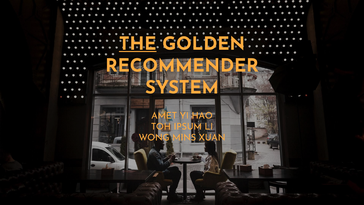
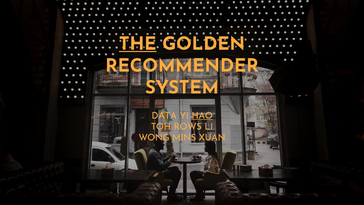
AMET: AMET -> DATA (164, 115)
HAO underline: none -> present (202, 115)
IPSUM: IPSUM -> ROWS (188, 126)
